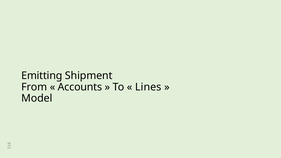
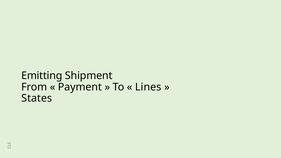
Accounts: Accounts -> Payment (80, 87)
Model: Model -> States (37, 98)
